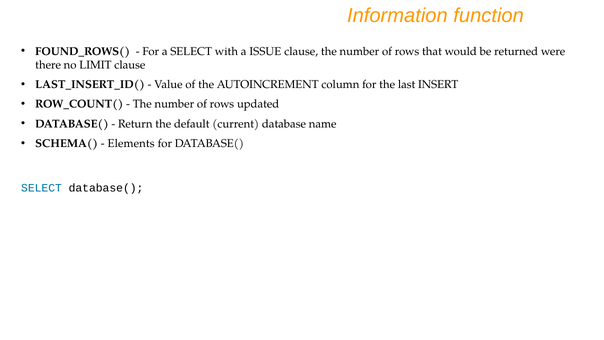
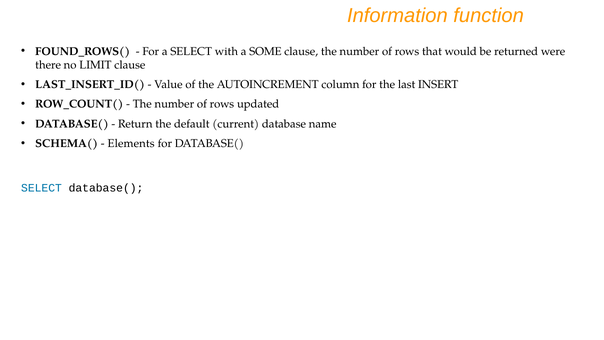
ISSUE: ISSUE -> SOME (265, 51)
